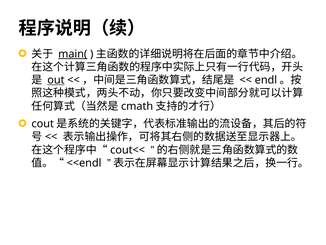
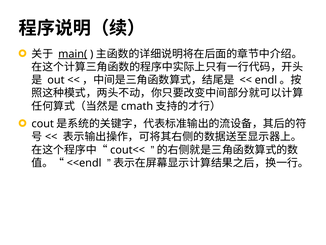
out underline: present -> none (56, 80)
